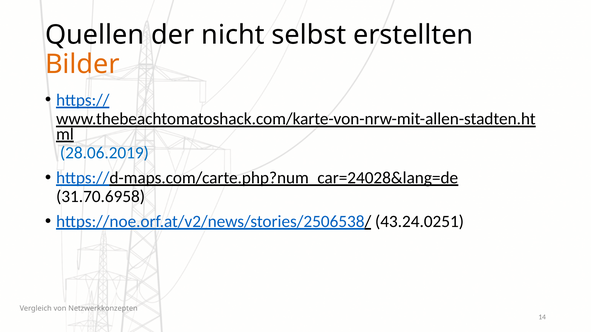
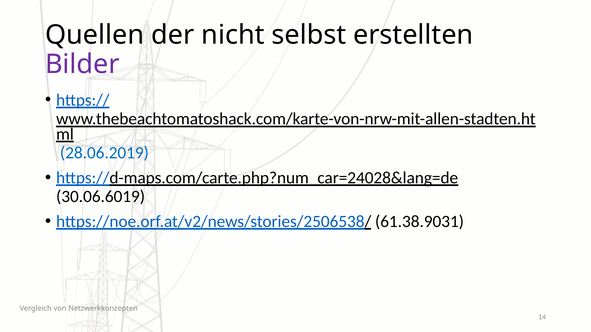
Bilder colour: orange -> purple (82, 64)
31.70.6958: 31.70.6958 -> 30.06.6019 (101, 197)
43.24.0251: 43.24.0251 -> 61.38.9031 (420, 222)
